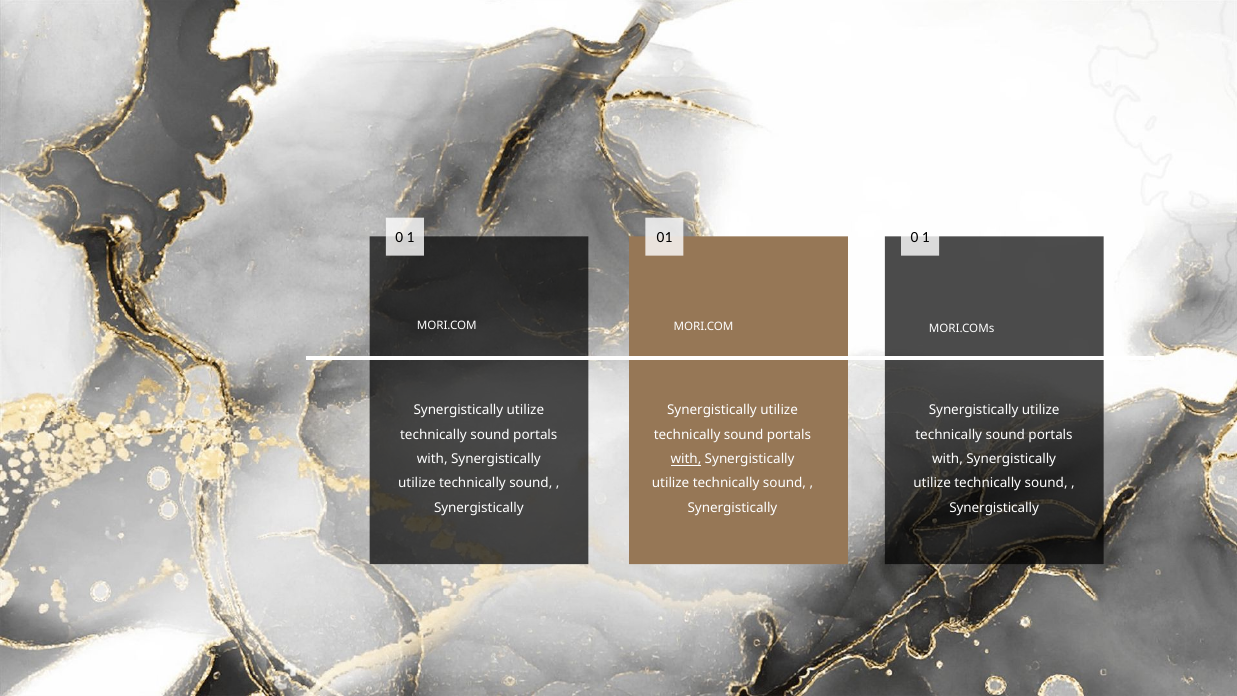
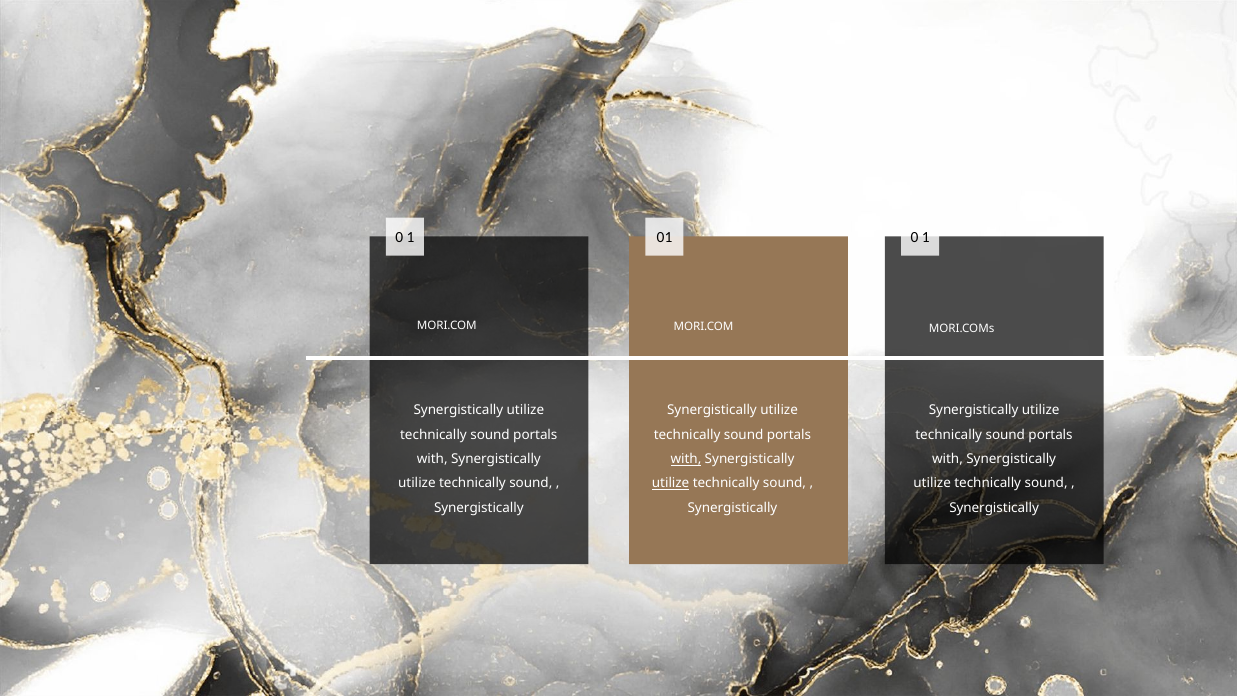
utilize underline: none -> present (671, 483)
